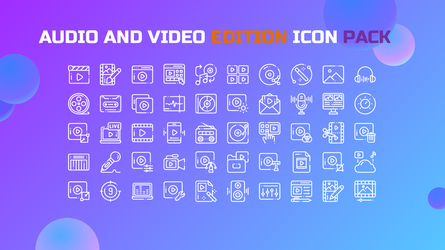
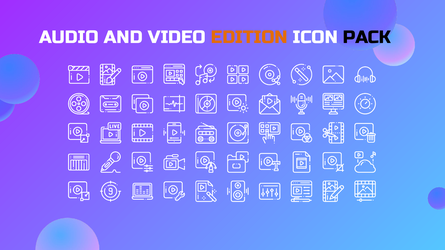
PACK colour: purple -> black (367, 37)
